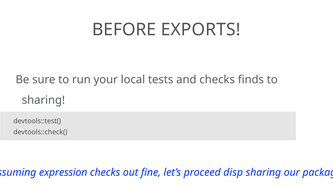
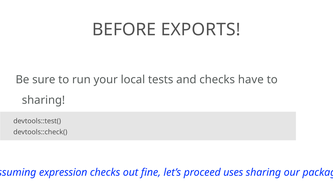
finds: finds -> have (251, 79)
disp: disp -> uses (233, 172)
